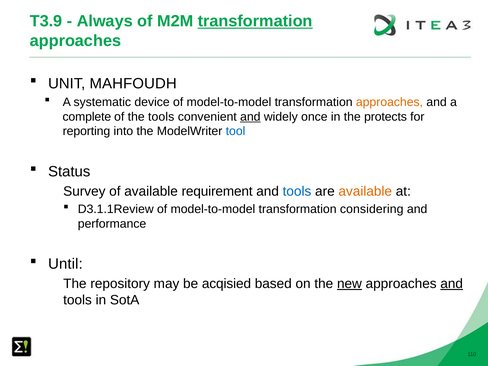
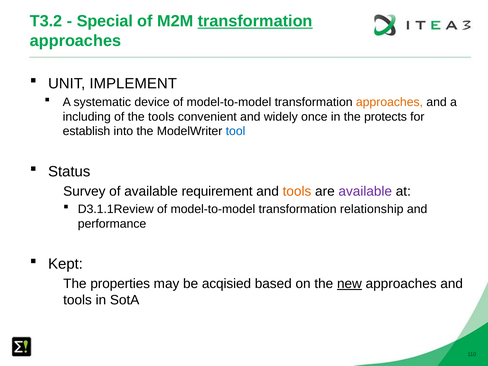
T3.9: T3.9 -> T3.2 (46, 21)
Always: Always -> Special (105, 21)
MAHFOUDH: MAHFOUDH -> IMPLEMENT (133, 84)
complete: complete -> including (87, 117)
and underline: present -> none (250, 117)
reporting: reporting -> establish (86, 131)
tools colour: blue -> orange (297, 191)
available colour: orange -> purple (365, 191)
considering: considering -> relationship (372, 209)
Until: Until -> Kept (66, 264)
repository: repository -> properties (120, 284)
and underline: present -> none (452, 284)
